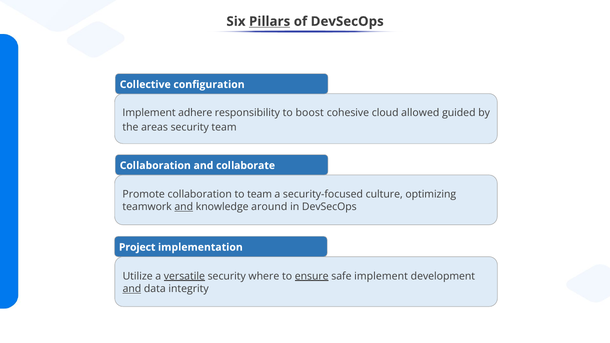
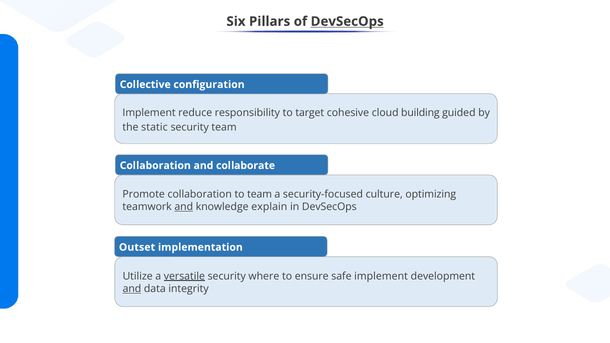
Pillars underline: present -> none (270, 21)
DevSecOps underline: none -> present (347, 21)
adhere: adhere -> reduce (195, 113)
boost: boost -> target (310, 113)
allowed: allowed -> building (420, 113)
areas: areas -> static (154, 128)
around: around -> explain (269, 207)
Project: Project -> Outset (137, 247)
ensure underline: present -> none (312, 276)
